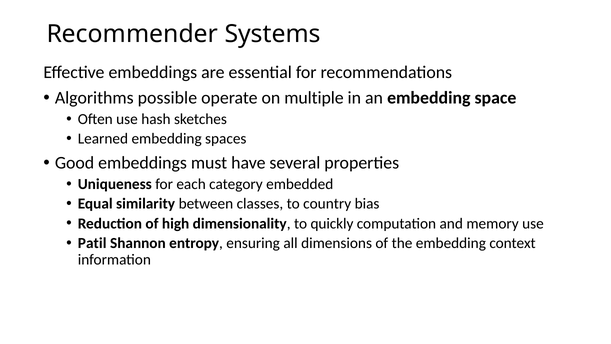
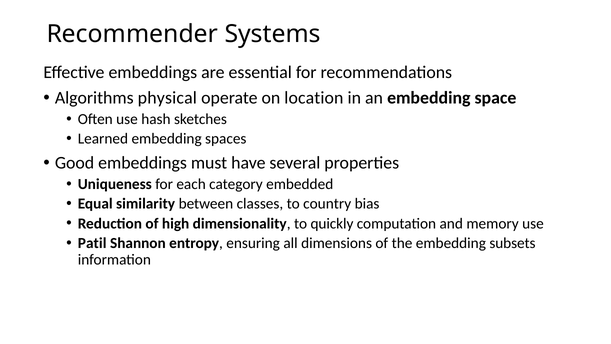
possible: possible -> physical (167, 98)
multiple: multiple -> location (314, 98)
context: context -> subsets (512, 243)
